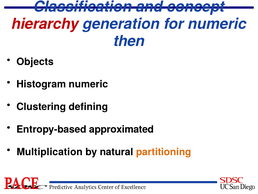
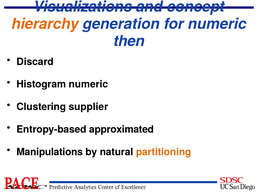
Classification: Classification -> Visualizations (83, 7)
hierarchy colour: red -> orange (45, 24)
Objects: Objects -> Discard (35, 62)
defining: defining -> supplier (88, 107)
Multiplication: Multiplication -> Manipulations (50, 152)
